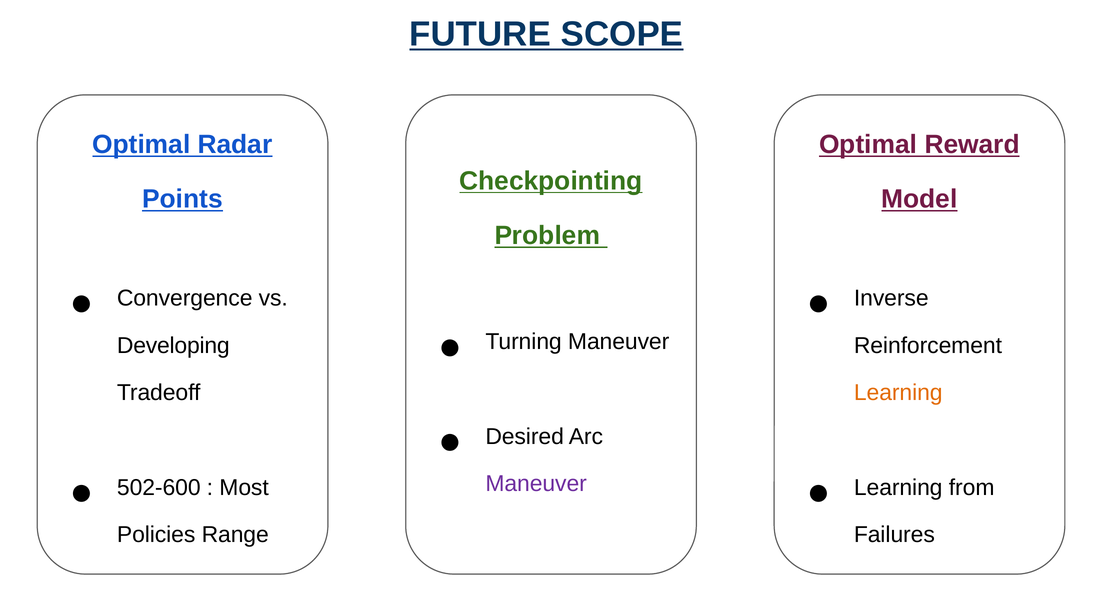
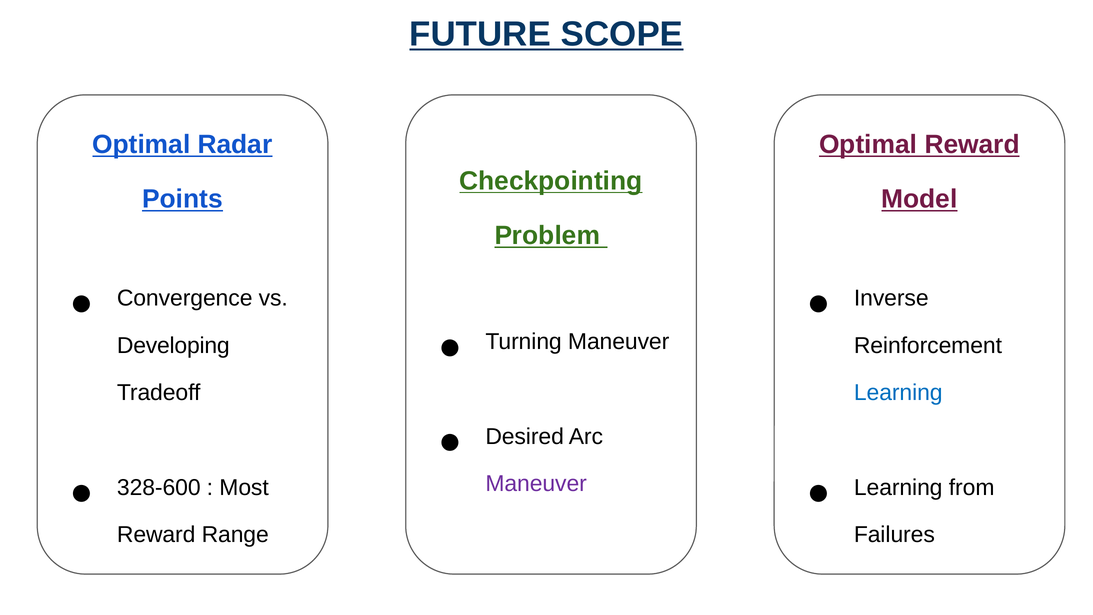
Learning colour: orange -> blue (898, 393)
502-600: 502-600 -> 328-600 (159, 487)
Policies: Policies -> Reward (156, 535)
